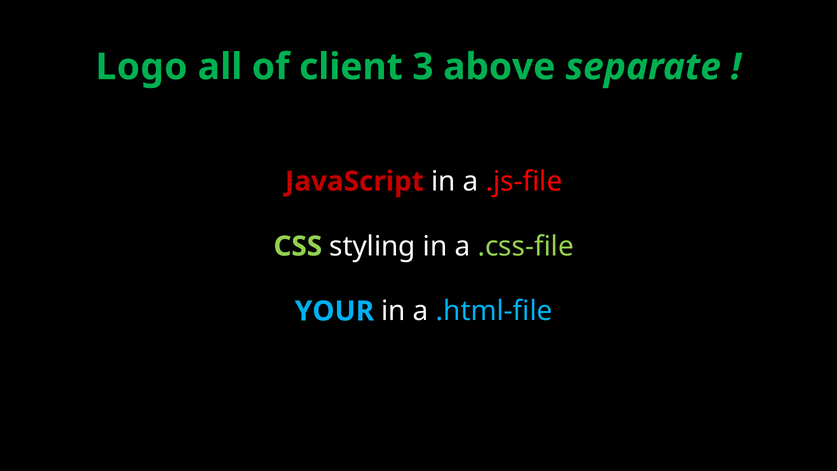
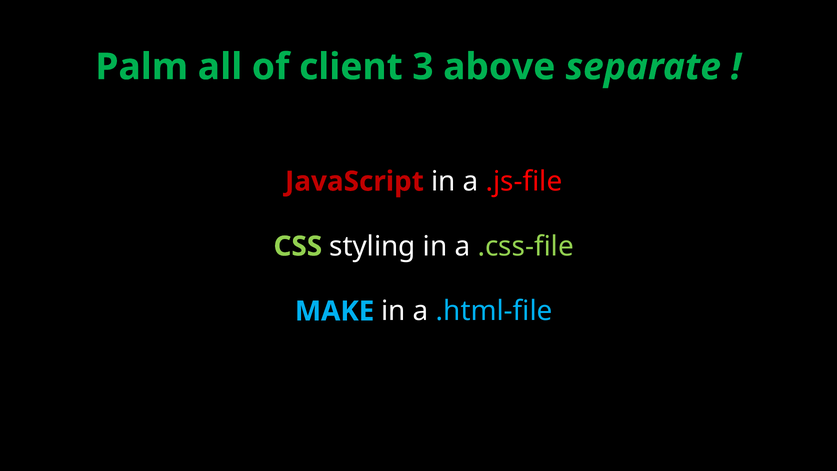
Logo: Logo -> Palm (142, 67)
YOUR: YOUR -> MAKE (335, 311)
